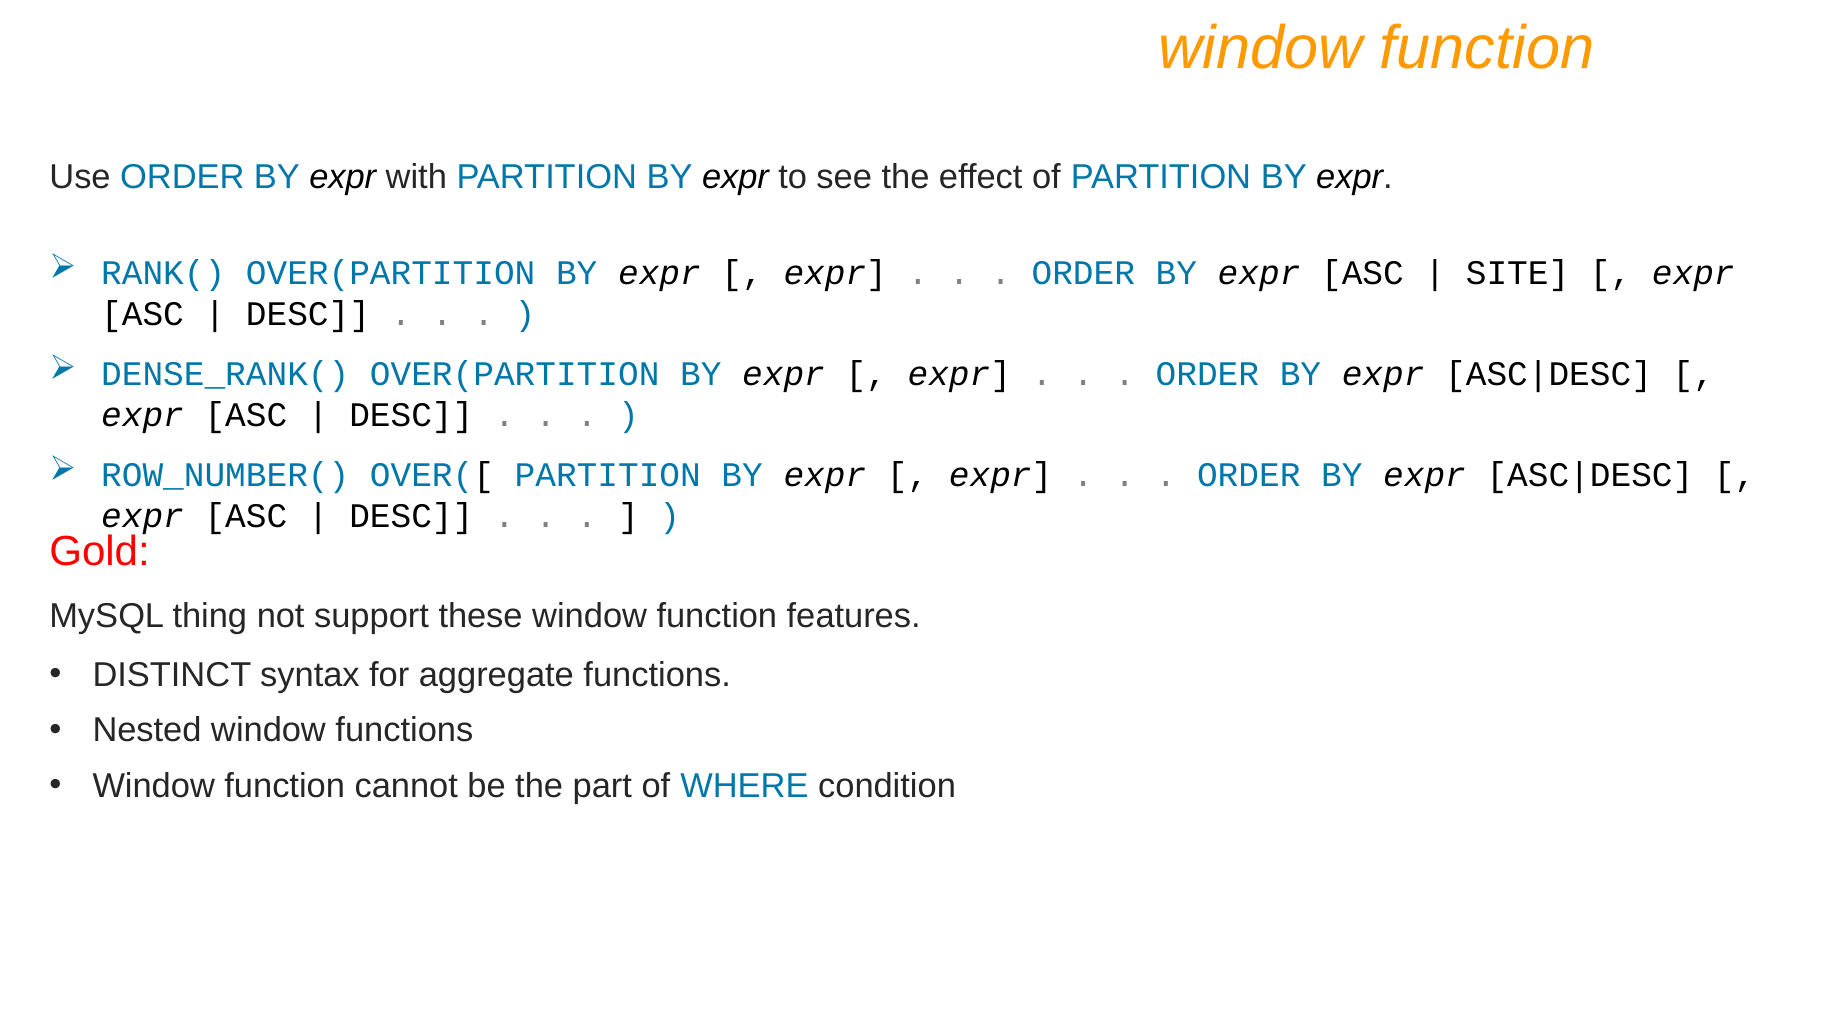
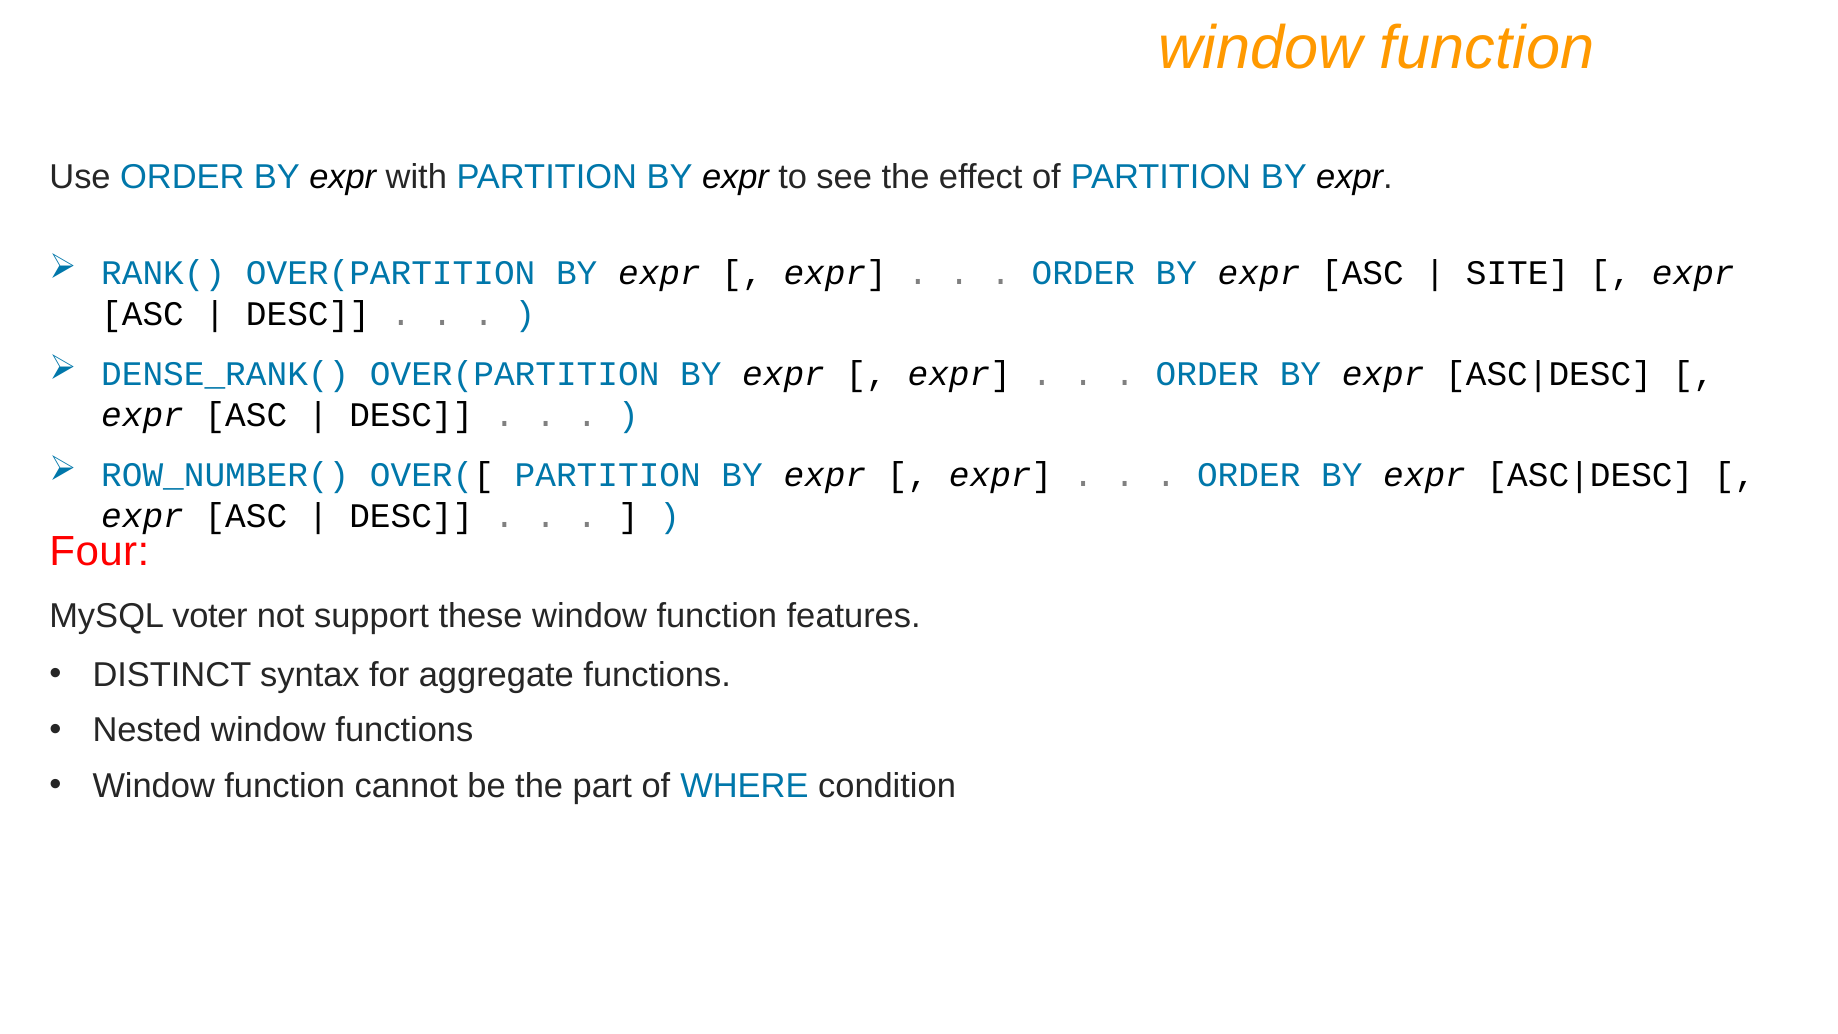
Gold: Gold -> Four (99, 552)
thing: thing -> voter (210, 616)
